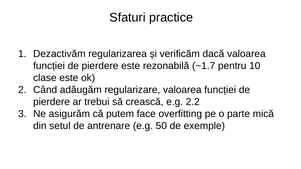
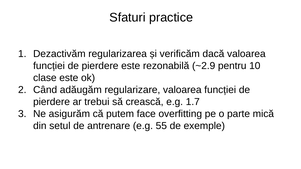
~1.7: ~1.7 -> ~2.9 (204, 66)
2.2: 2.2 -> 1.7 (193, 102)
50: 50 -> 55 (161, 126)
